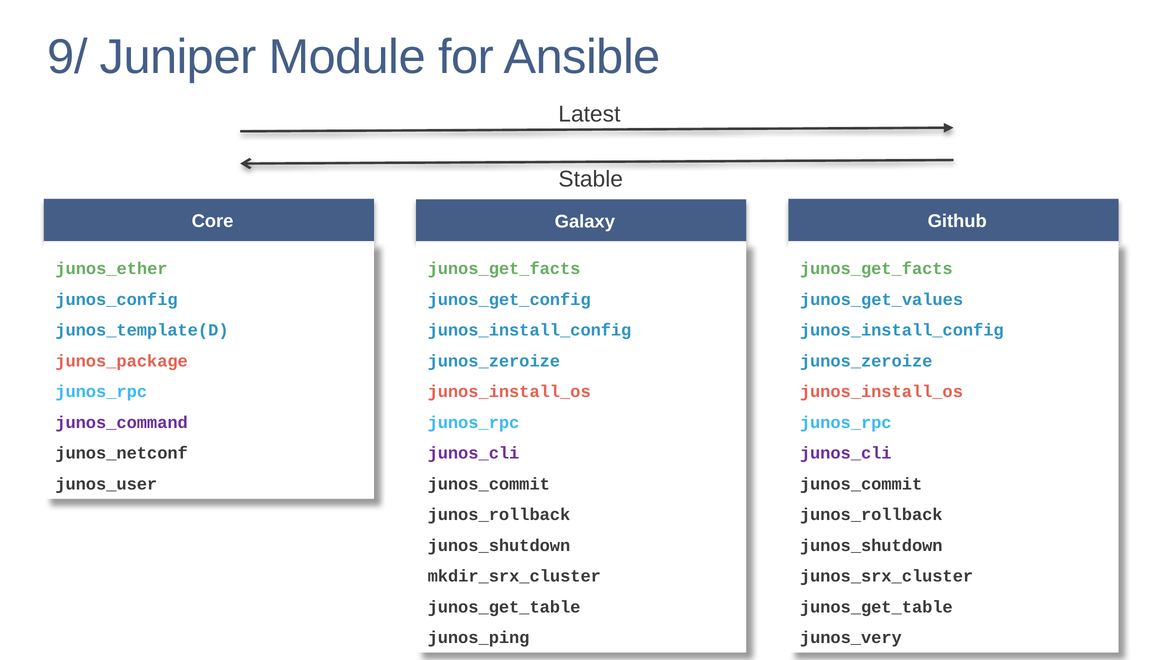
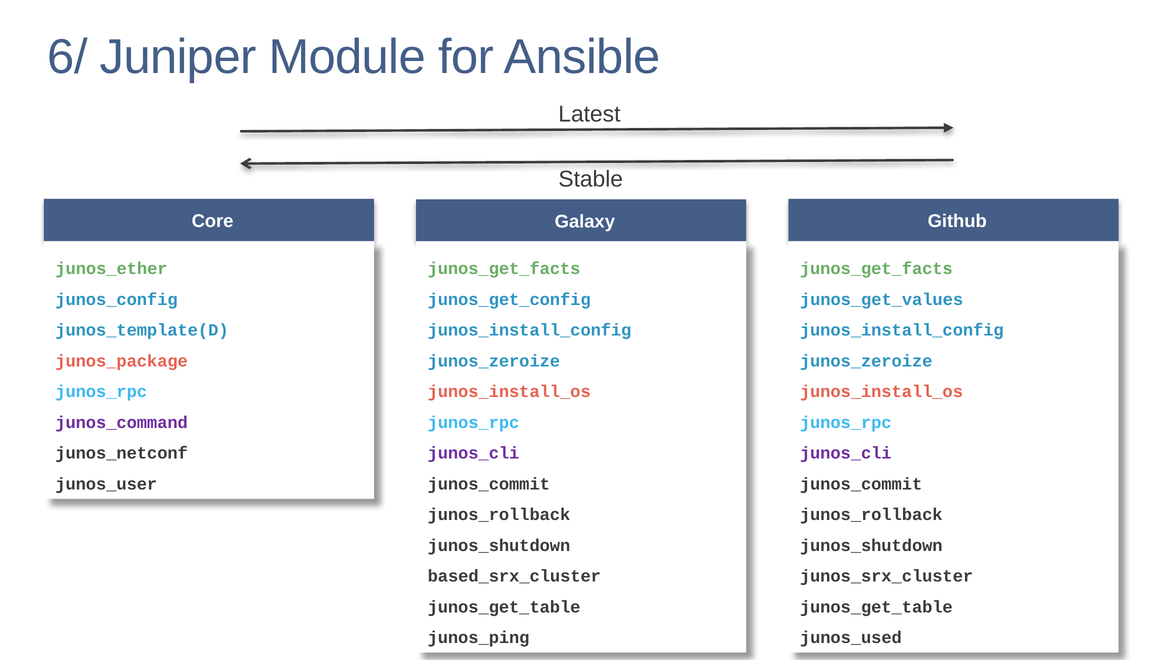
9/: 9/ -> 6/ (67, 57)
mkdir_srx_cluster: mkdir_srx_cluster -> based_srx_cluster (514, 576)
junos_very: junos_very -> junos_used (851, 638)
